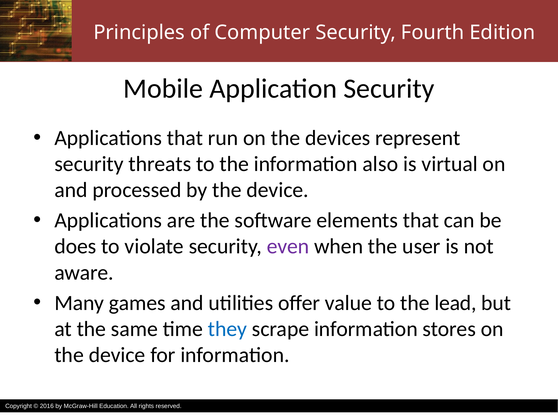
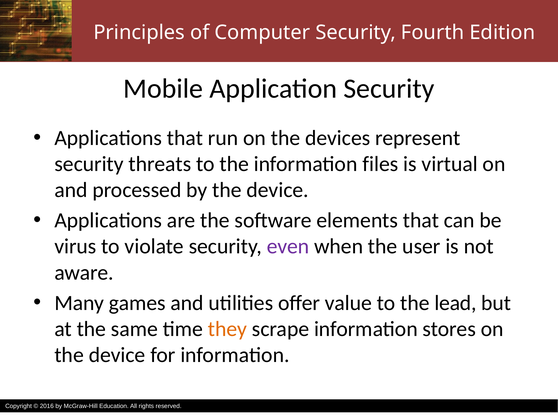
also: also -> files (380, 164)
does: does -> virus (75, 247)
they colour: blue -> orange (227, 329)
